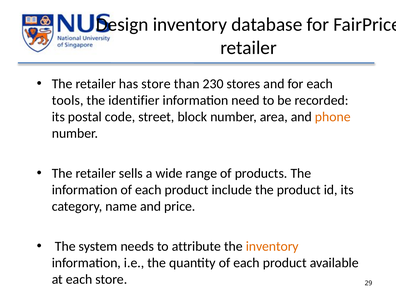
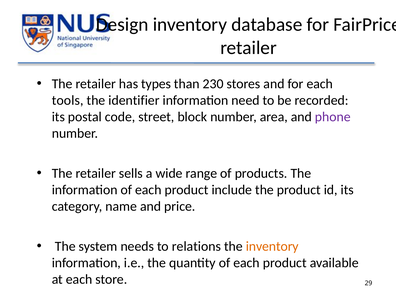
has store: store -> types (156, 84)
phone colour: orange -> purple (333, 117)
attribute: attribute -> relations (196, 246)
